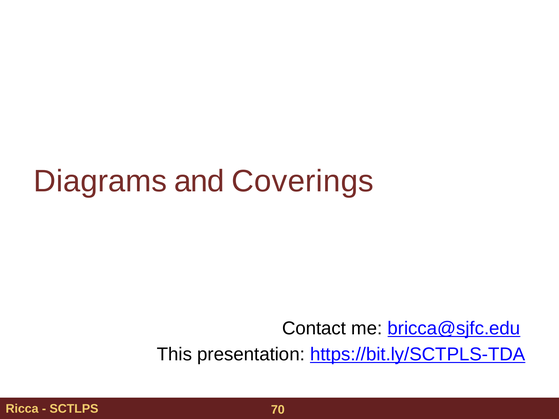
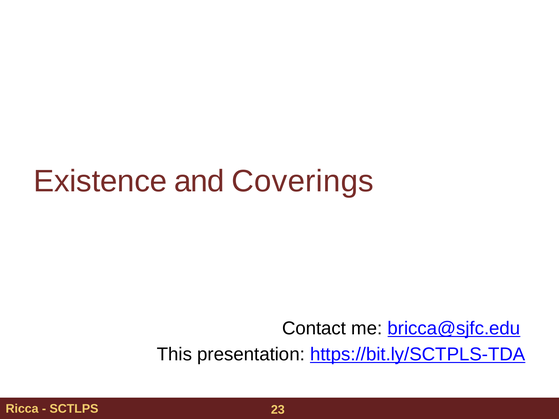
Diagrams: Diagrams -> Existence (100, 182)
70: 70 -> 23 (278, 410)
